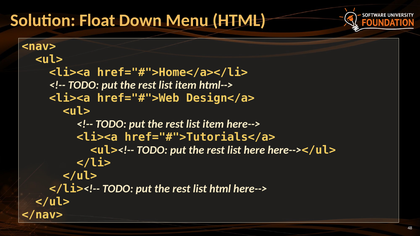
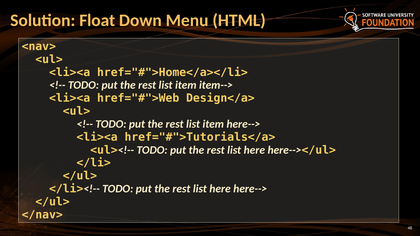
html-->: html--> -> item--> (216, 85)
html: html -> here (220, 189)
